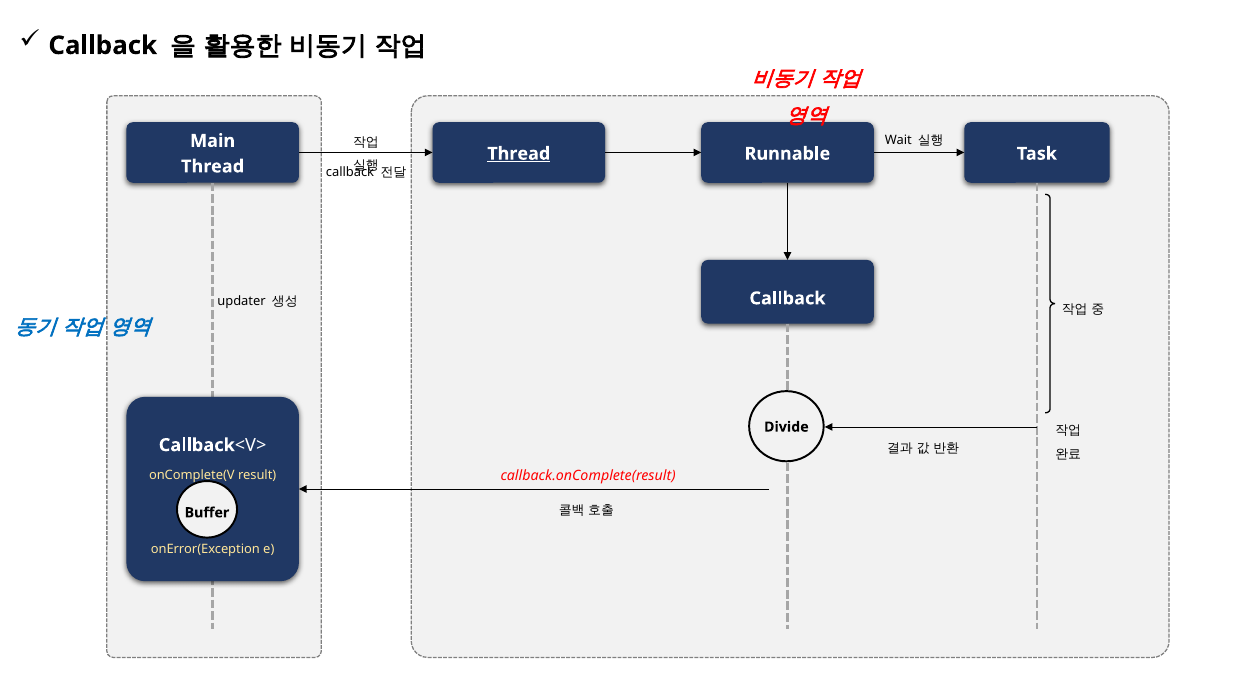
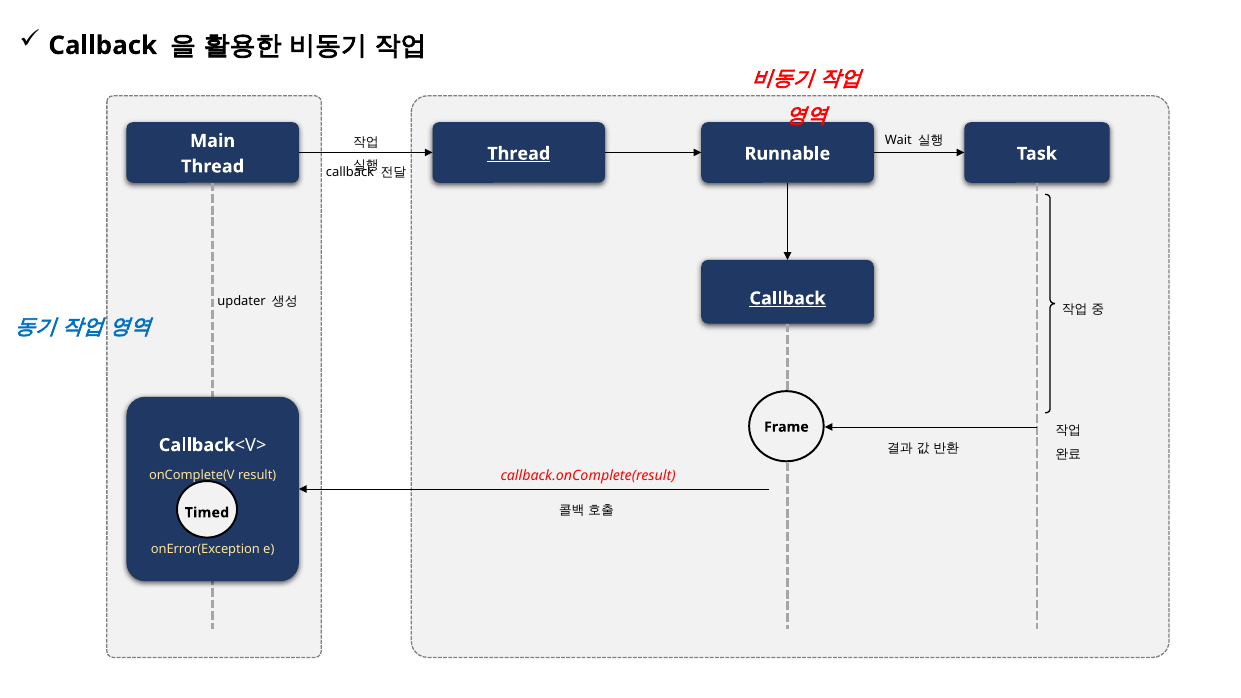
Callback underline: none -> present (787, 298)
Divide: Divide -> Frame (786, 427)
Buffer: Buffer -> Timed (207, 513)
